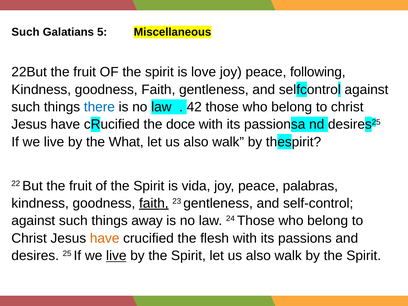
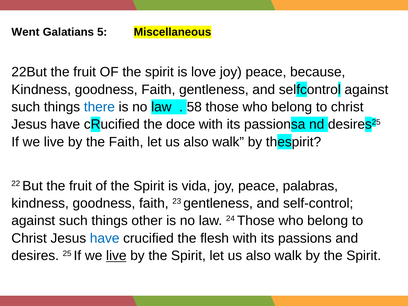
Such: Such -> Went (25, 32)
following: following -> because (318, 72)
42: 42 -> 58 (194, 107)
the What: What -> Faith (126, 142)
faith underline: present -> none (154, 203)
away: away -> other (147, 221)
have colour: orange -> blue (105, 238)
